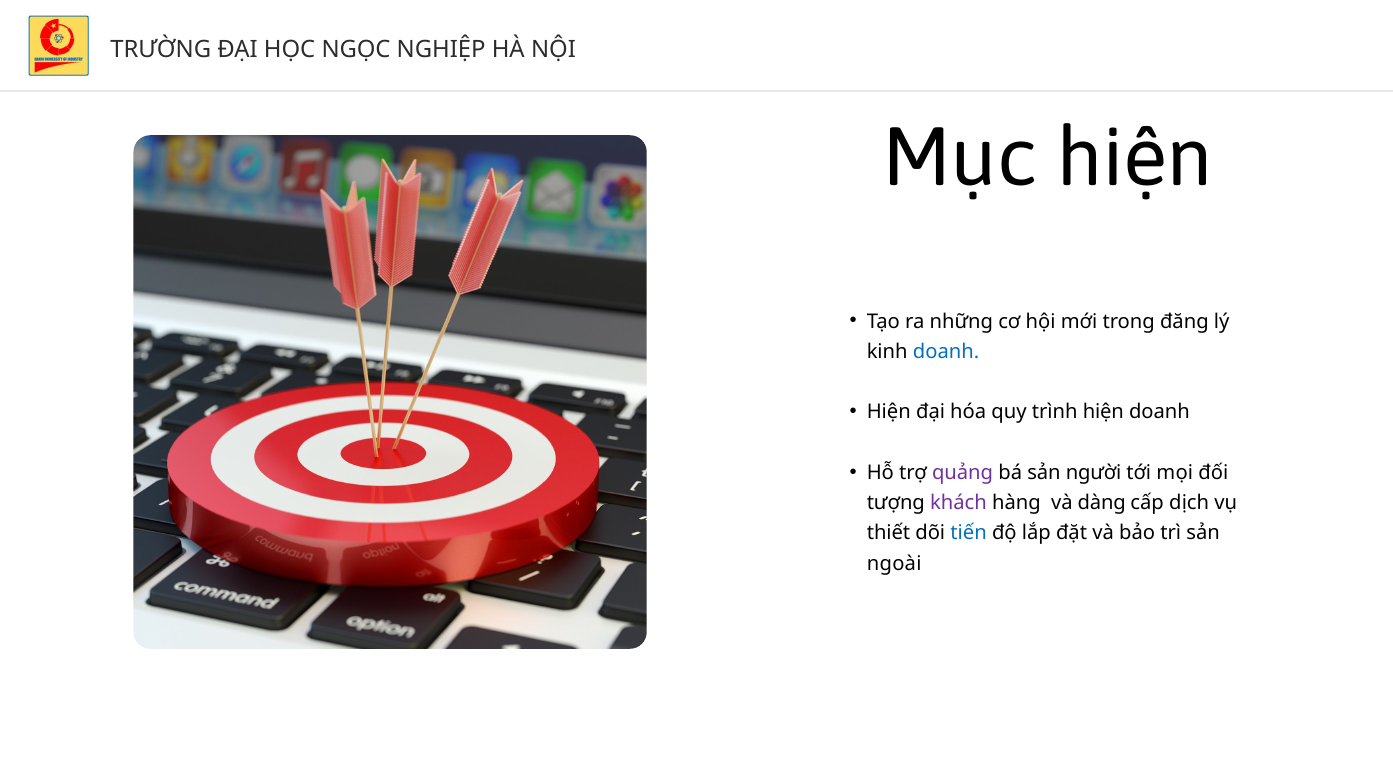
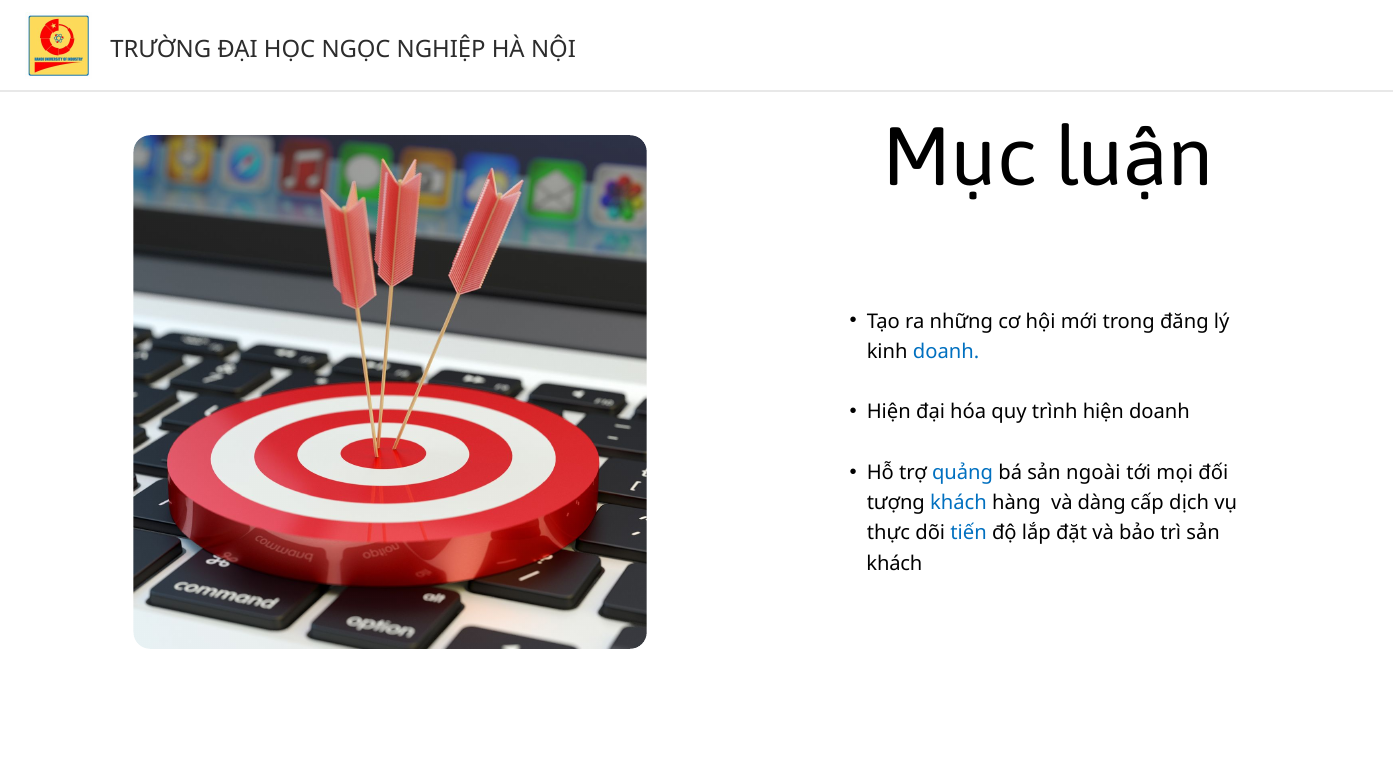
Mục hiện: hiện -> luận (1135, 158)
quảng colour: purple -> blue (963, 472)
người: người -> ngoài (1093, 472)
khách colour: purple -> blue (959, 503)
thiết: thiết -> thực (888, 533)
ngoài: ngoài -> khách (894, 563)
